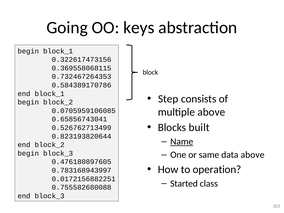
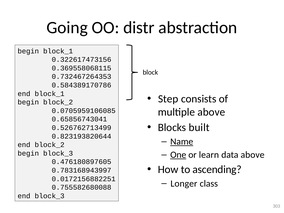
keys: keys -> distr (139, 27)
One underline: none -> present (178, 155)
same: same -> learn (209, 155)
operation: operation -> ascending (217, 169)
Started: Started -> Longer (184, 184)
